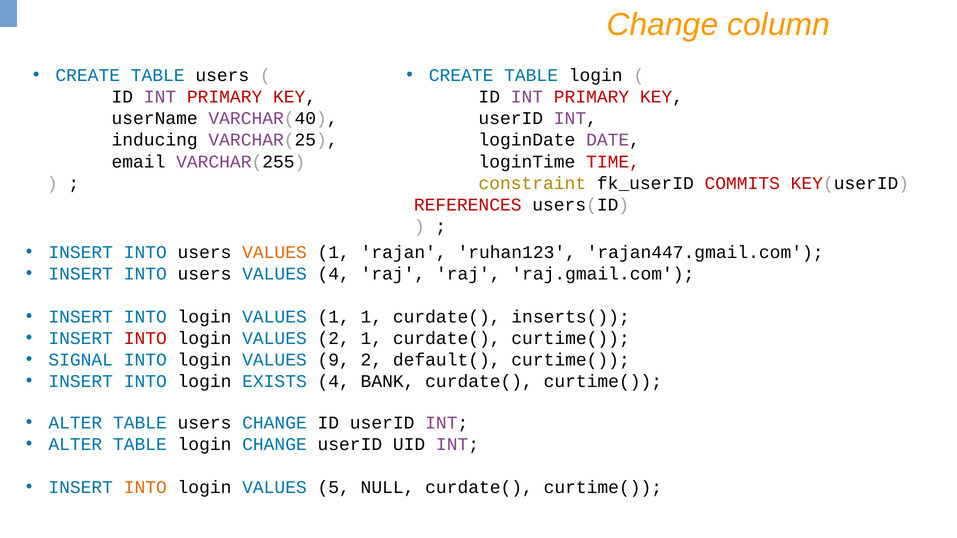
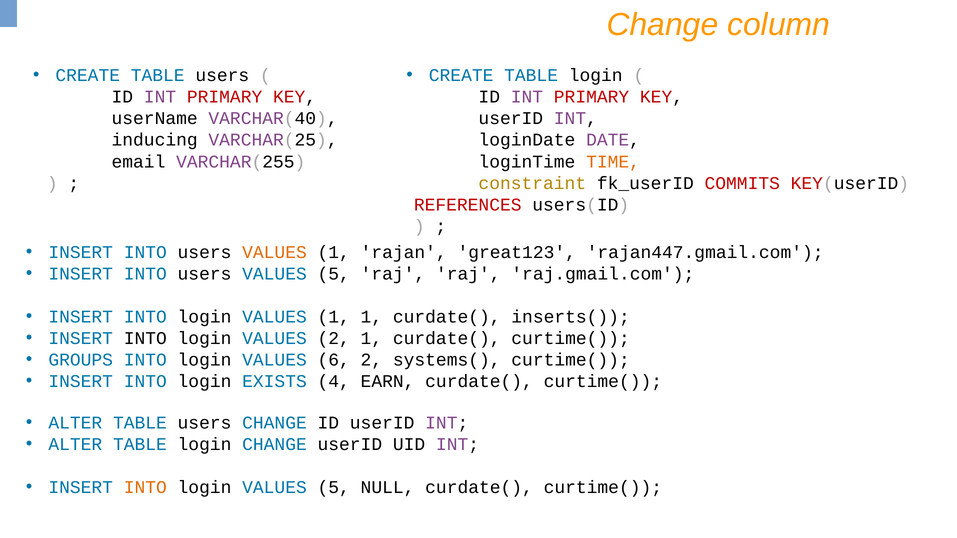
TIME colour: red -> orange (613, 162)
ruhan123: ruhan123 -> great123 (517, 252)
users VALUES 4: 4 -> 5 (334, 274)
INTO colour: red -> black (145, 339)
SIGNAL: SIGNAL -> GROUPS (81, 360)
9: 9 -> 6 (334, 360)
default(: default( -> systems( (447, 360)
BANK: BANK -> EARN (388, 382)
